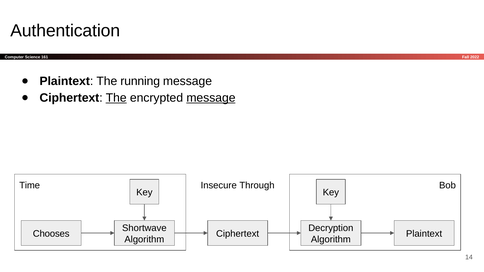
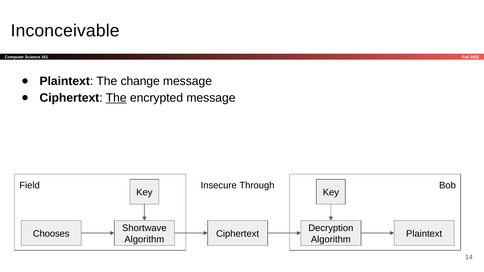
Authentication: Authentication -> Inconceivable (65, 31)
running: running -> change (140, 81)
message underline: present -> none (211, 98)
Time: Time -> Field (30, 186)
